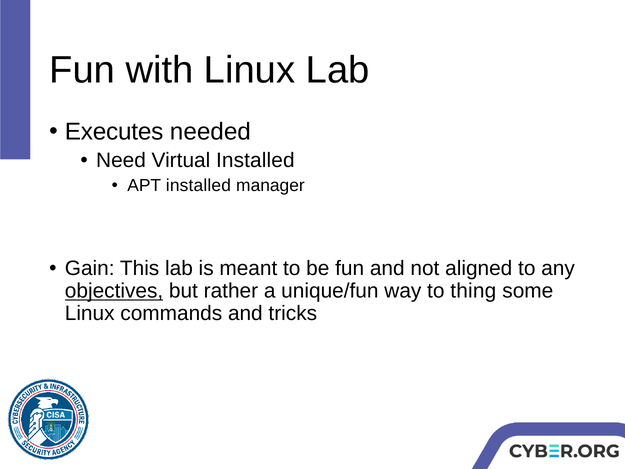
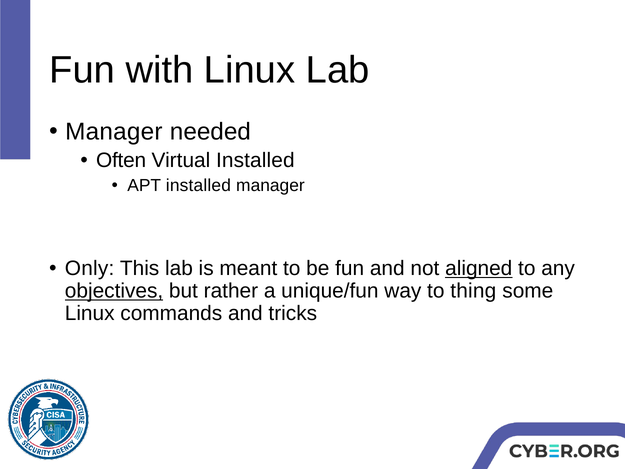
Executes: Executes -> Manager (114, 132)
Need: Need -> Often (121, 160)
Gain: Gain -> Only (90, 268)
aligned underline: none -> present (479, 268)
